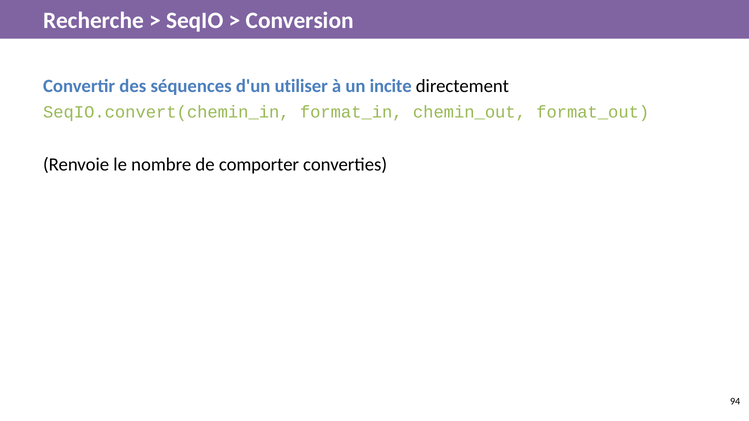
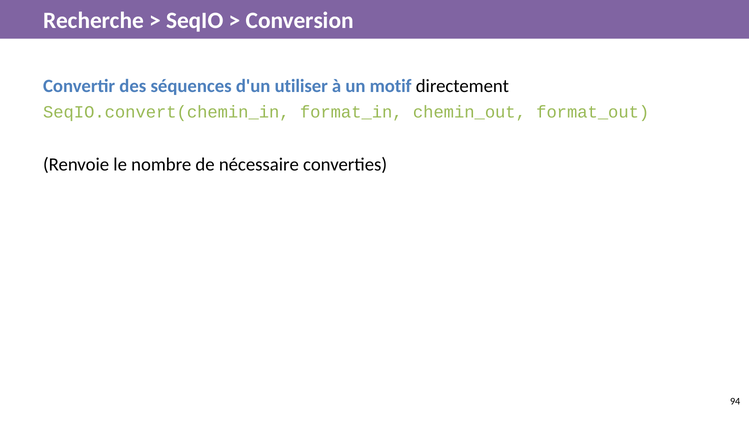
incite: incite -> motif (391, 86)
comporter: comporter -> nécessaire (259, 165)
